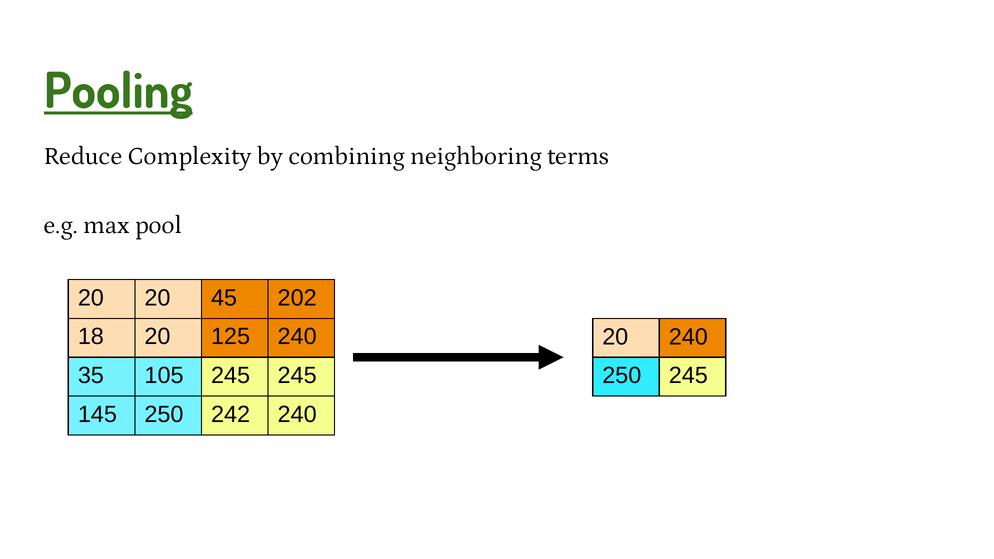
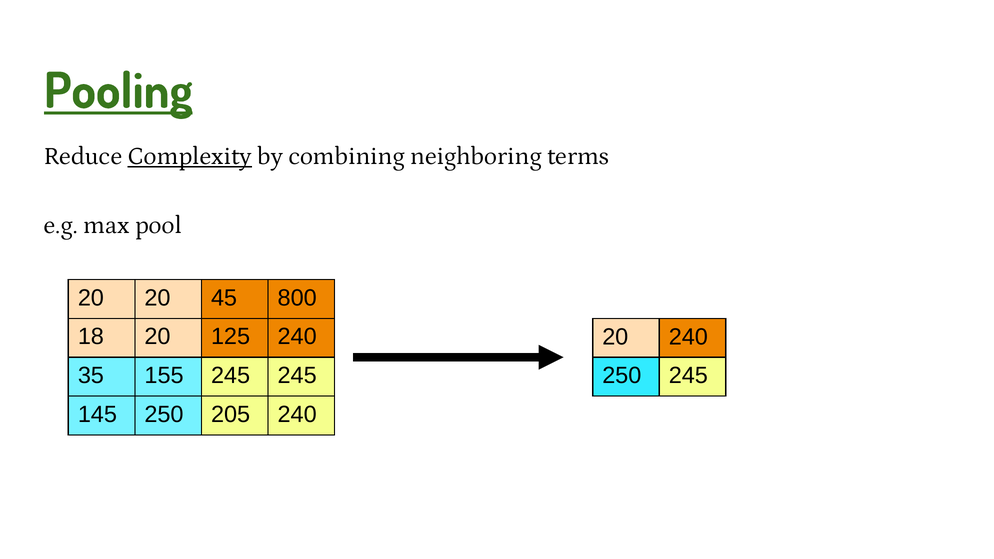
Complexity underline: none -> present (190, 156)
202: 202 -> 800 (297, 298)
105: 105 -> 155 (164, 376)
242: 242 -> 205 (231, 415)
